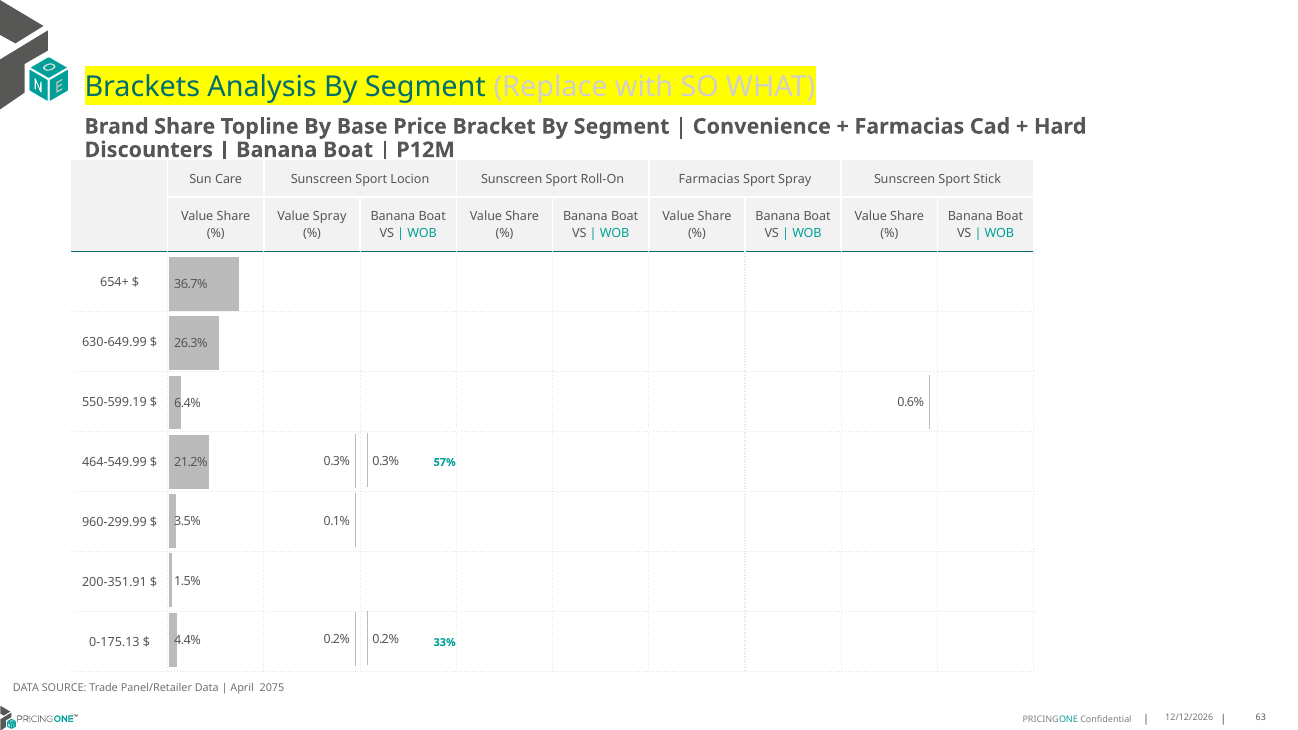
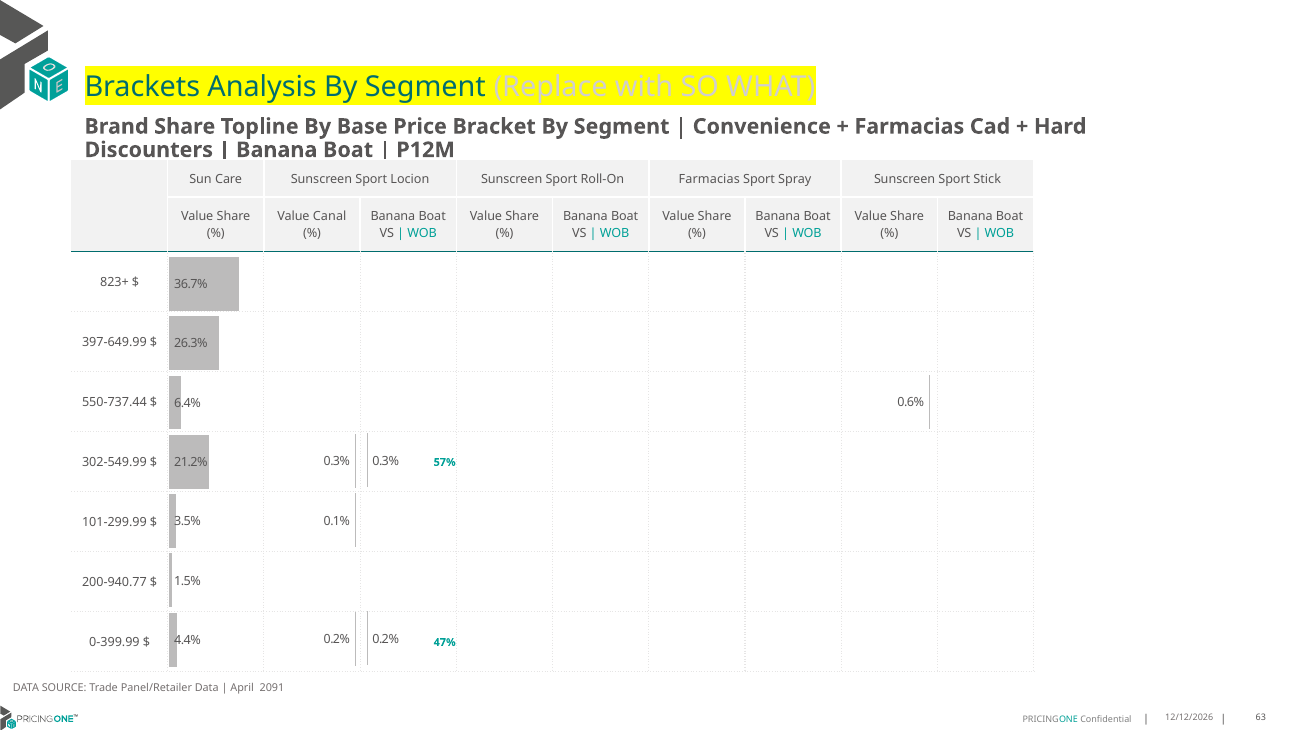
Value Spray: Spray -> Canal (330, 216)
654+: 654+ -> 823+ (114, 282)
630-649.99: 630-649.99 -> 397-649.99 (114, 342)
550-599.19: 550-599.19 -> 550-737.44 (114, 403)
464-549.99: 464-549.99 -> 302-549.99 (114, 463)
960-299.99: 960-299.99 -> 101-299.99 (114, 523)
200-351.91: 200-351.91 -> 200-940.77 (114, 583)
0-175.13: 0-175.13 -> 0-399.99 (114, 643)
33%: 33% -> 47% (445, 643)
2075: 2075 -> 2091 (272, 688)
